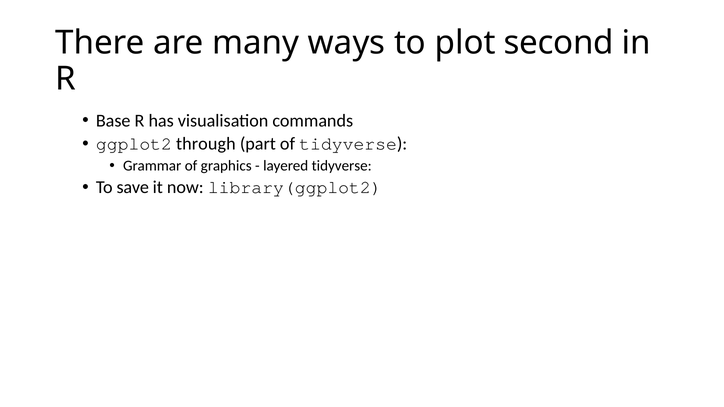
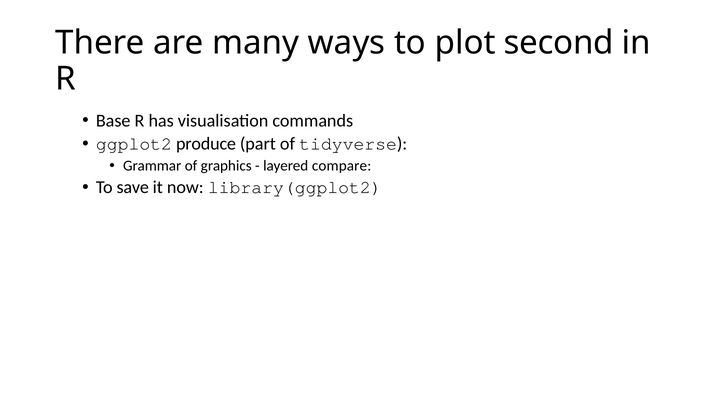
through: through -> produce (206, 144)
layered tidyverse: tidyverse -> compare (342, 166)
